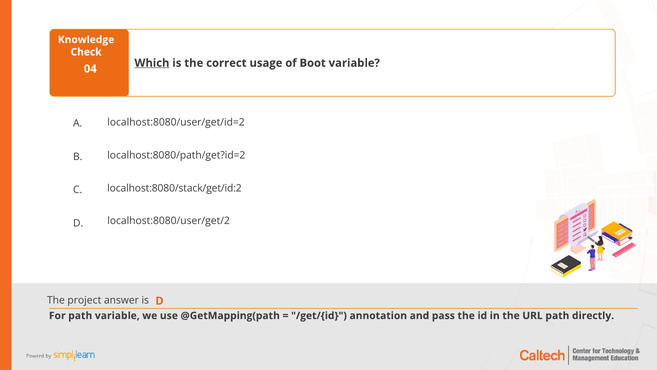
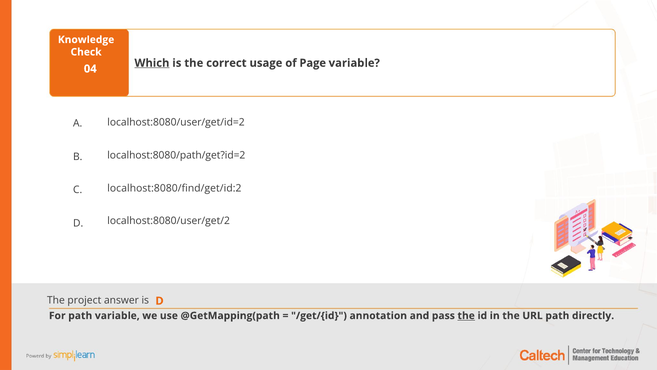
Boot: Boot -> Page (313, 63)
localhost:8080/stack/get/id:2: localhost:8080/stack/get/id:2 -> localhost:8080/find/get/id:2 (174, 188)
the underline: none -> present (466, 315)
